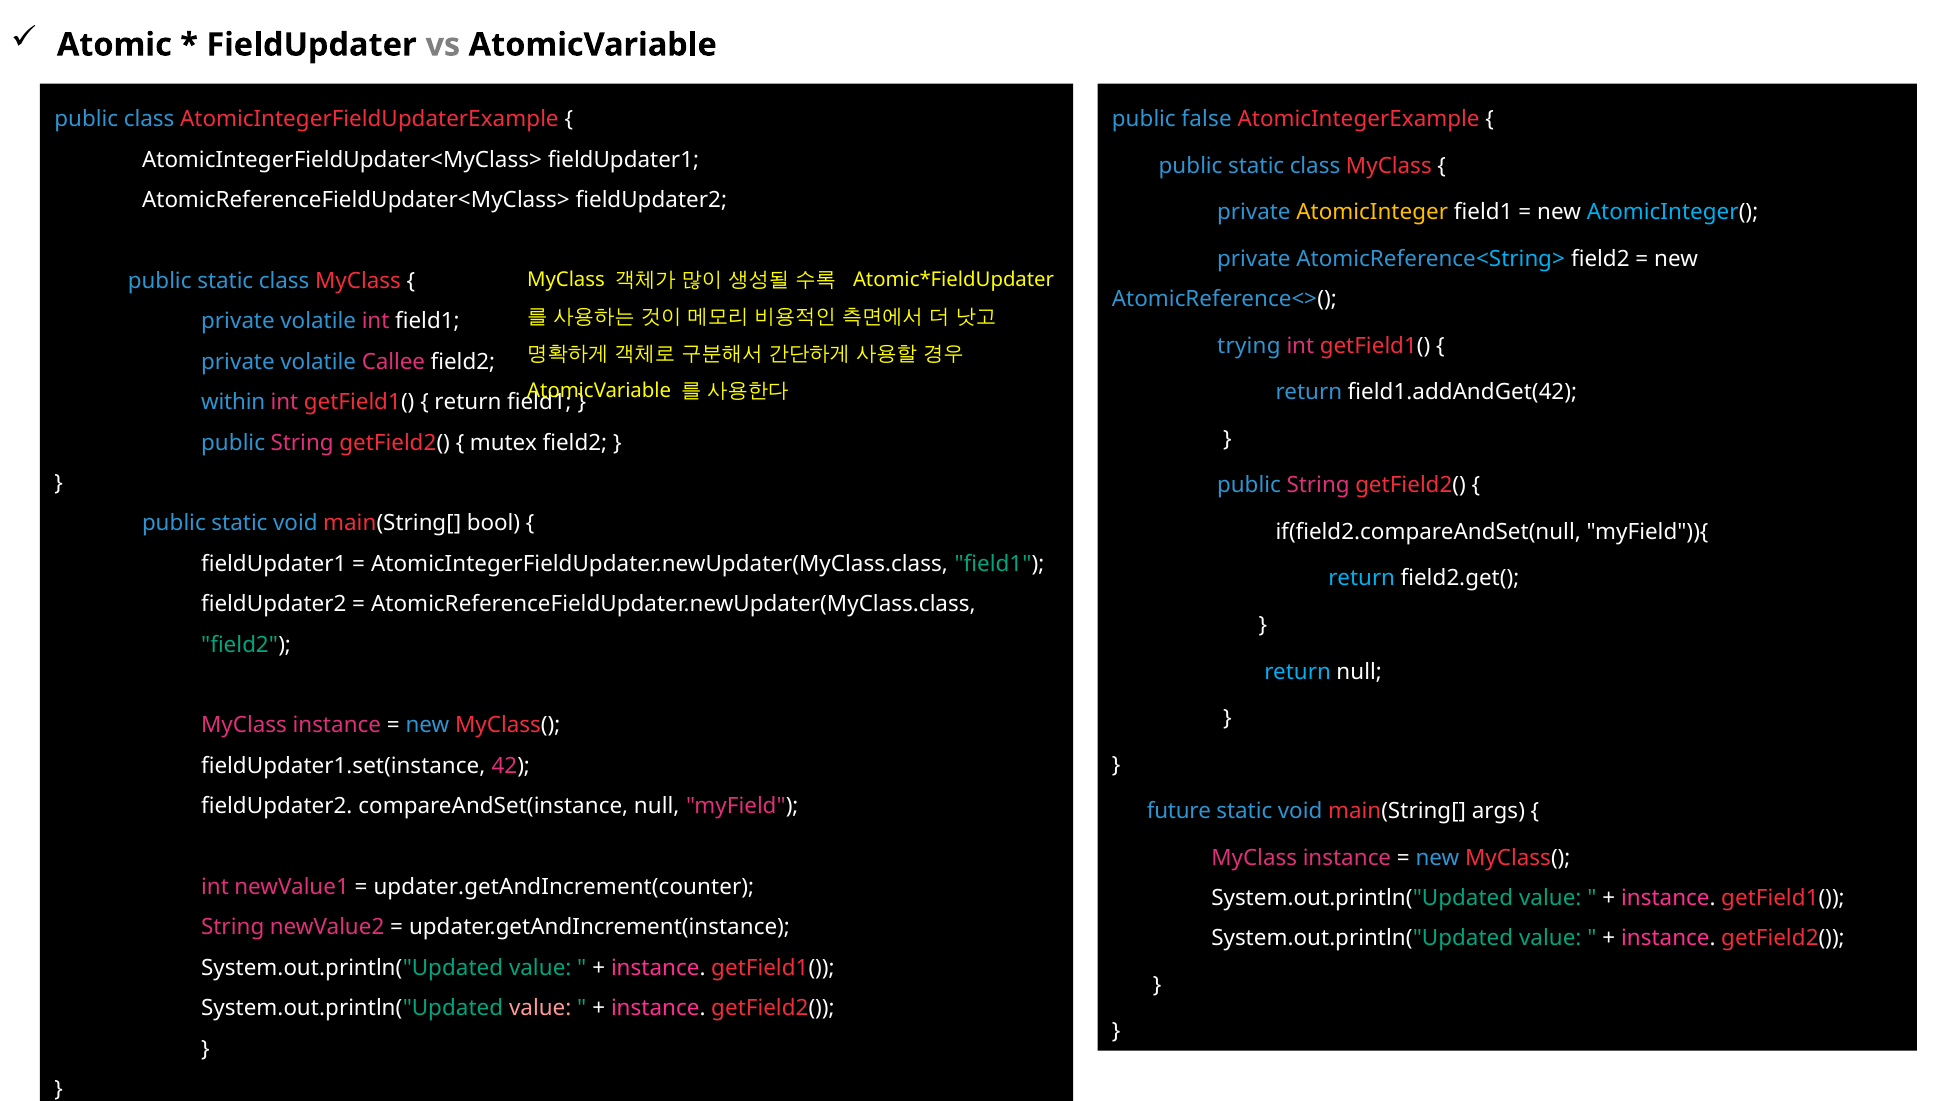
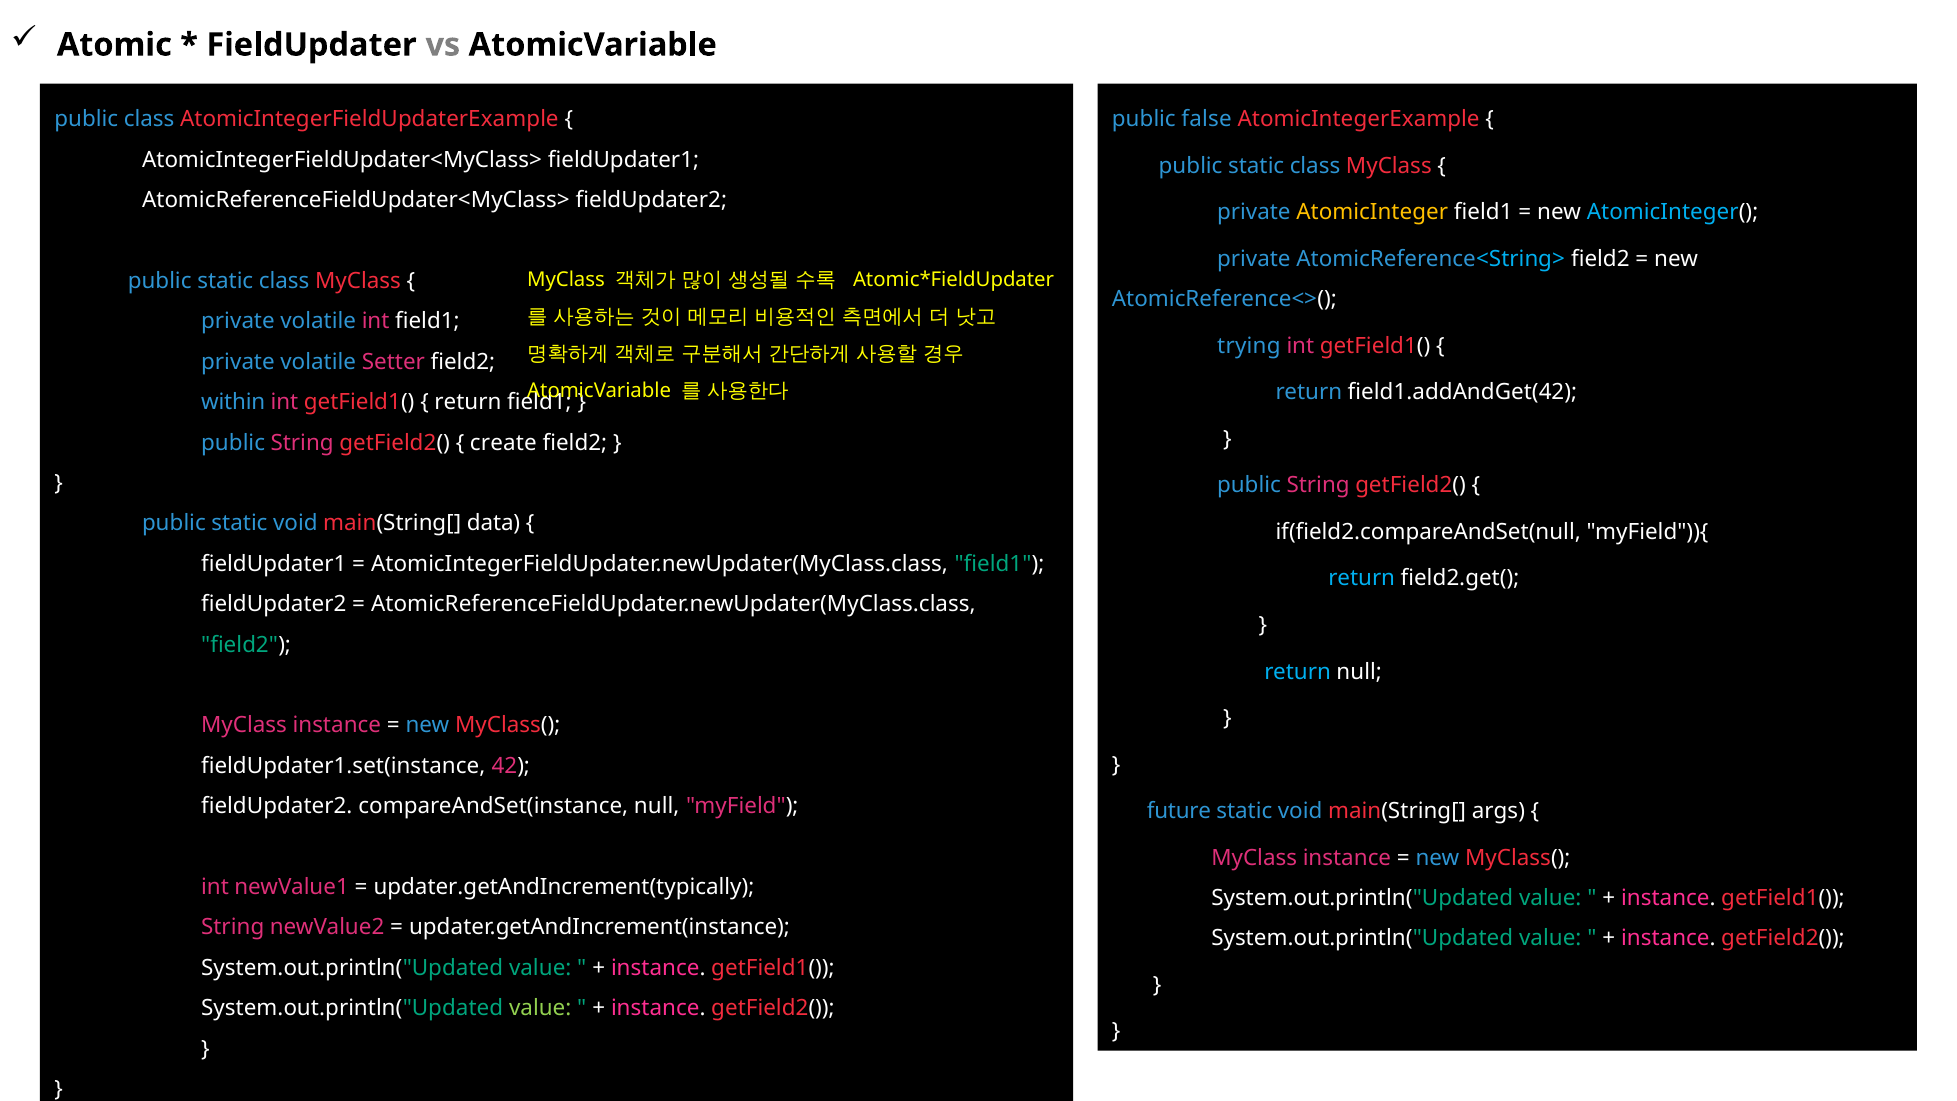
Callee: Callee -> Setter (393, 362)
mutex: mutex -> create (503, 443)
bool: bool -> data (494, 523)
updater.getAndIncrement(counter: updater.getAndIncrement(counter -> updater.getAndIncrement(typically (564, 887)
value colour: pink -> light green (540, 1008)
